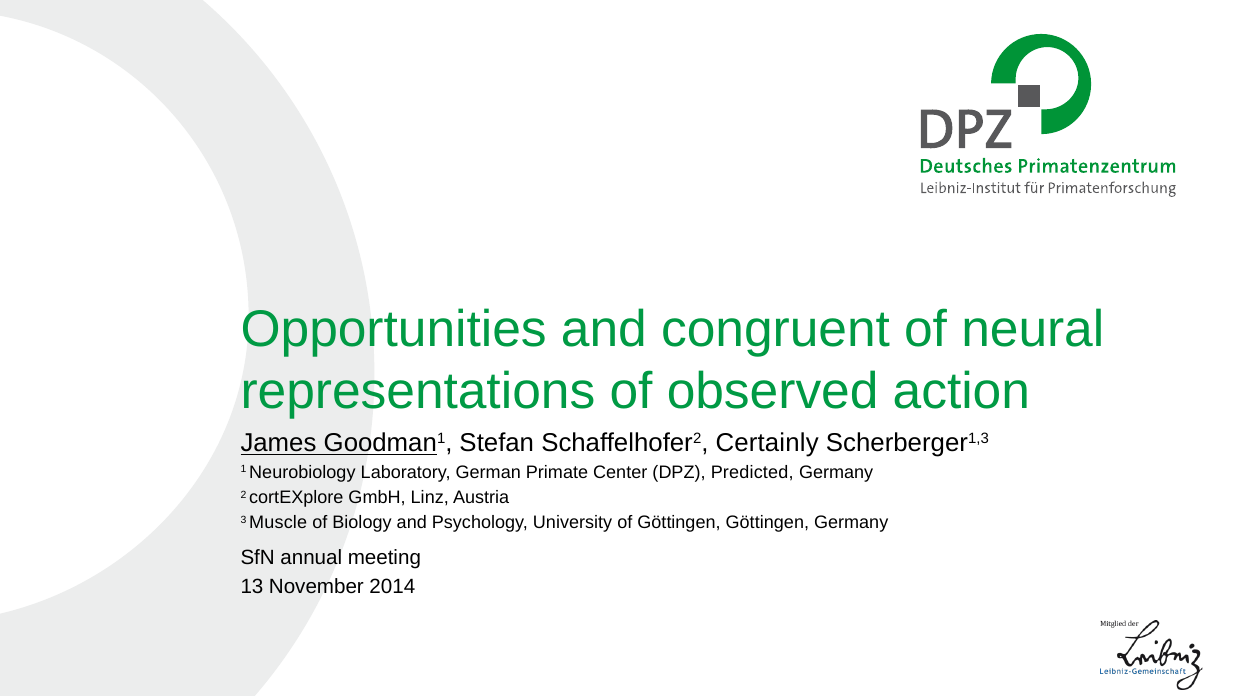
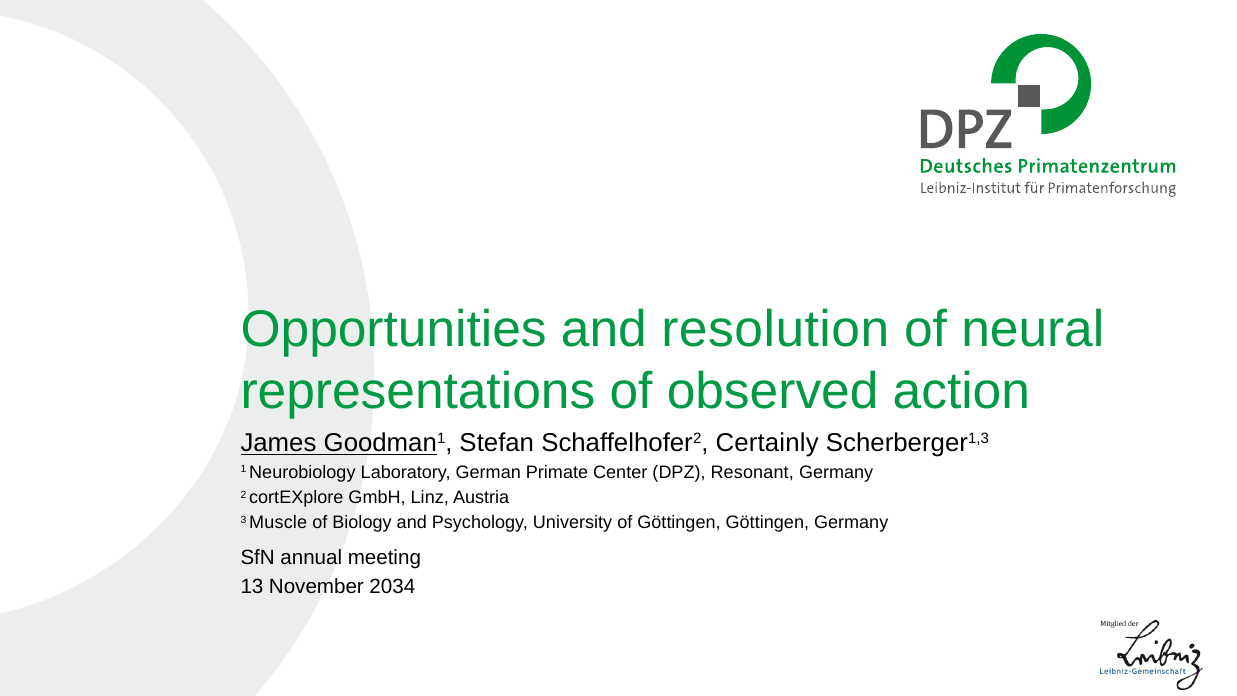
congruent: congruent -> resolution (775, 330)
Predicted: Predicted -> Resonant (752, 472)
2014: 2014 -> 2034 (392, 586)
